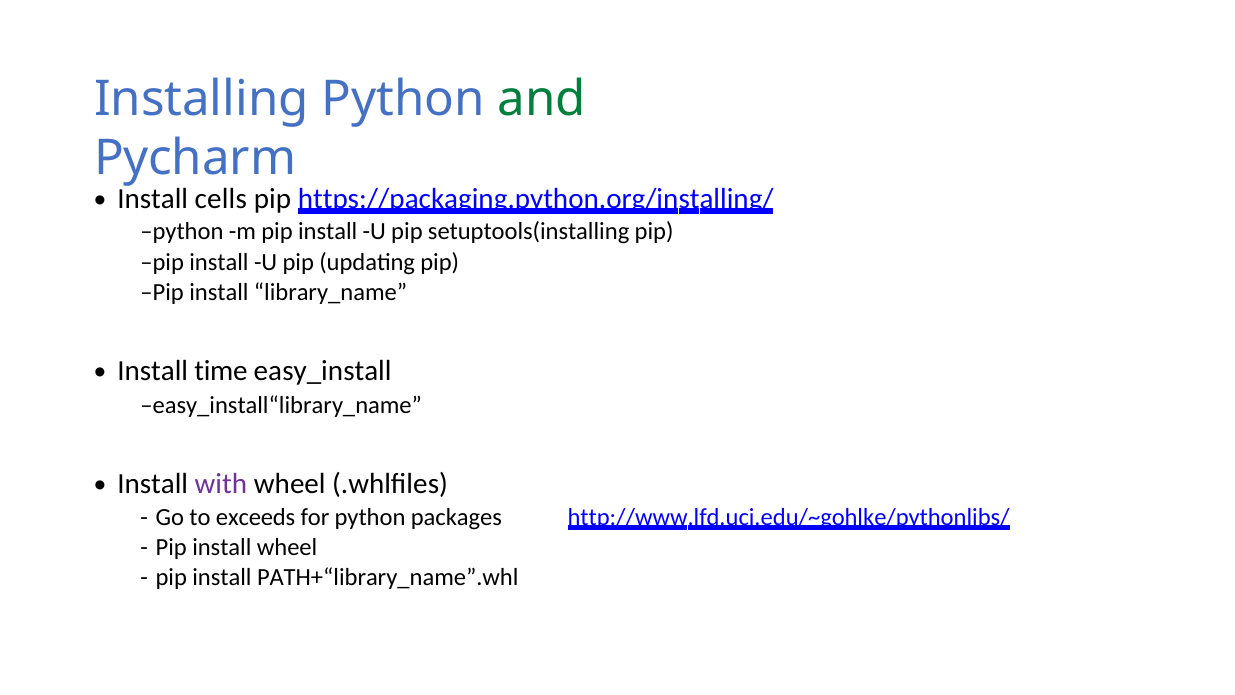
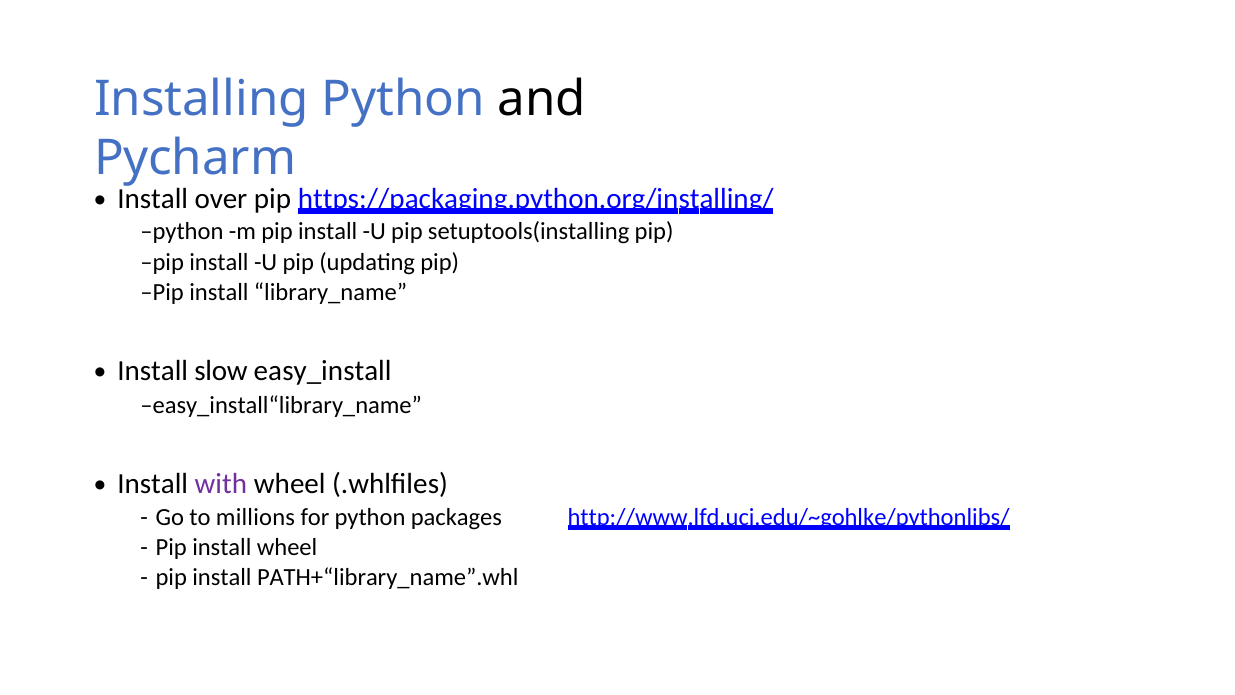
and colour: green -> black (542, 99)
cells: cells -> over (221, 199)
time: time -> slow (221, 371)
exceeds: exceeds -> millions (255, 517)
